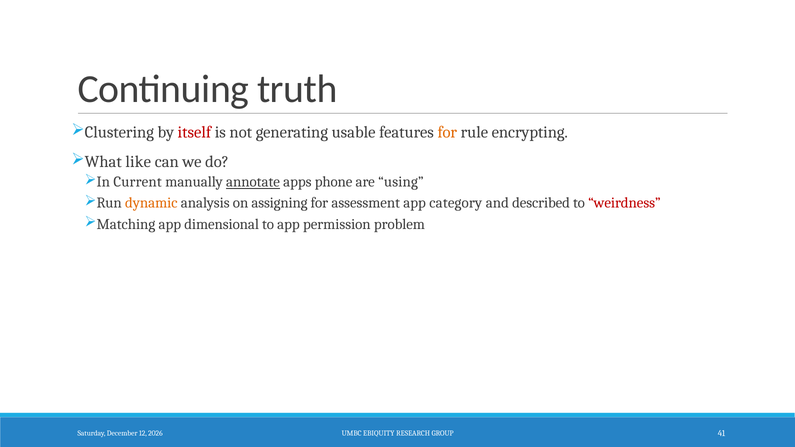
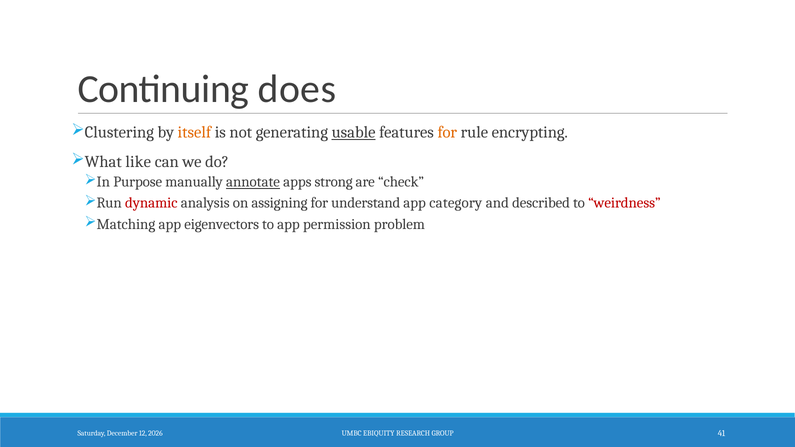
truth: truth -> does (297, 89)
itself colour: red -> orange (194, 132)
usable underline: none -> present (354, 132)
Current: Current -> Purpose (138, 182)
phone: phone -> strong (334, 182)
using: using -> check (401, 182)
dynamic colour: orange -> red (151, 203)
assessment: assessment -> understand (366, 203)
dimensional: dimensional -> eigenvectors (222, 224)
